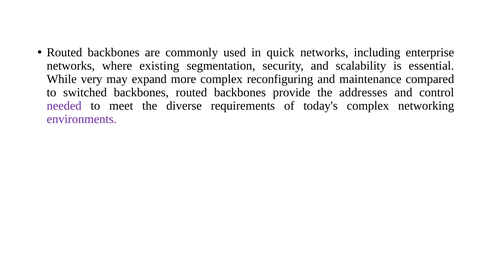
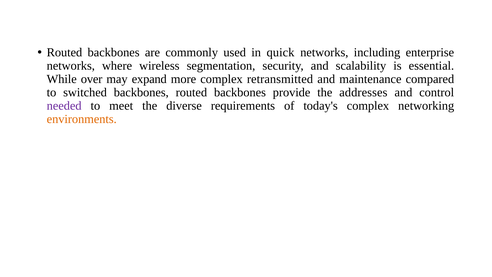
existing: existing -> wireless (159, 66)
very: very -> over (92, 79)
reconfiguring: reconfiguring -> retransmitted (280, 79)
environments colour: purple -> orange (82, 119)
